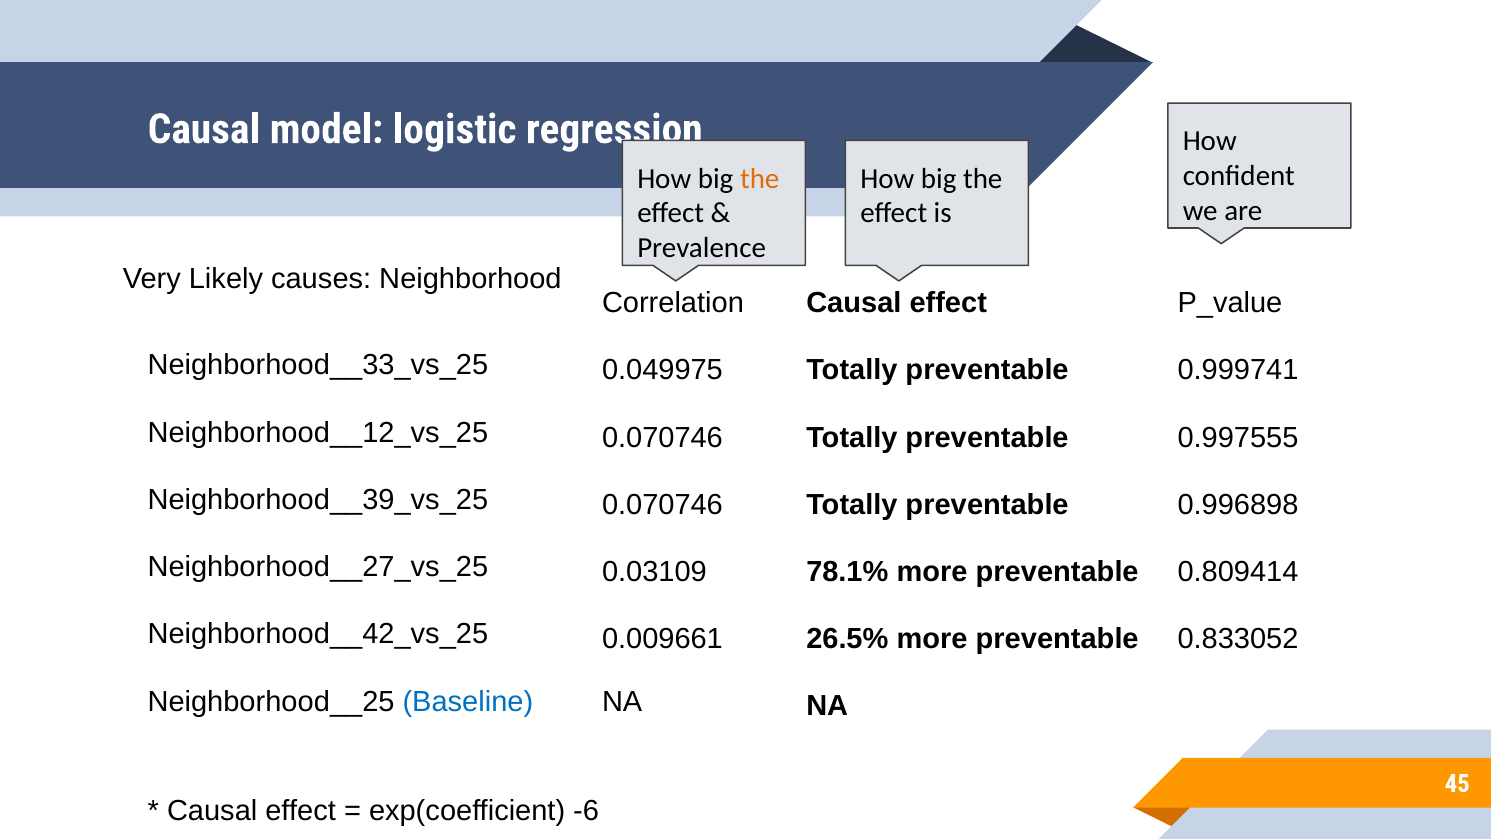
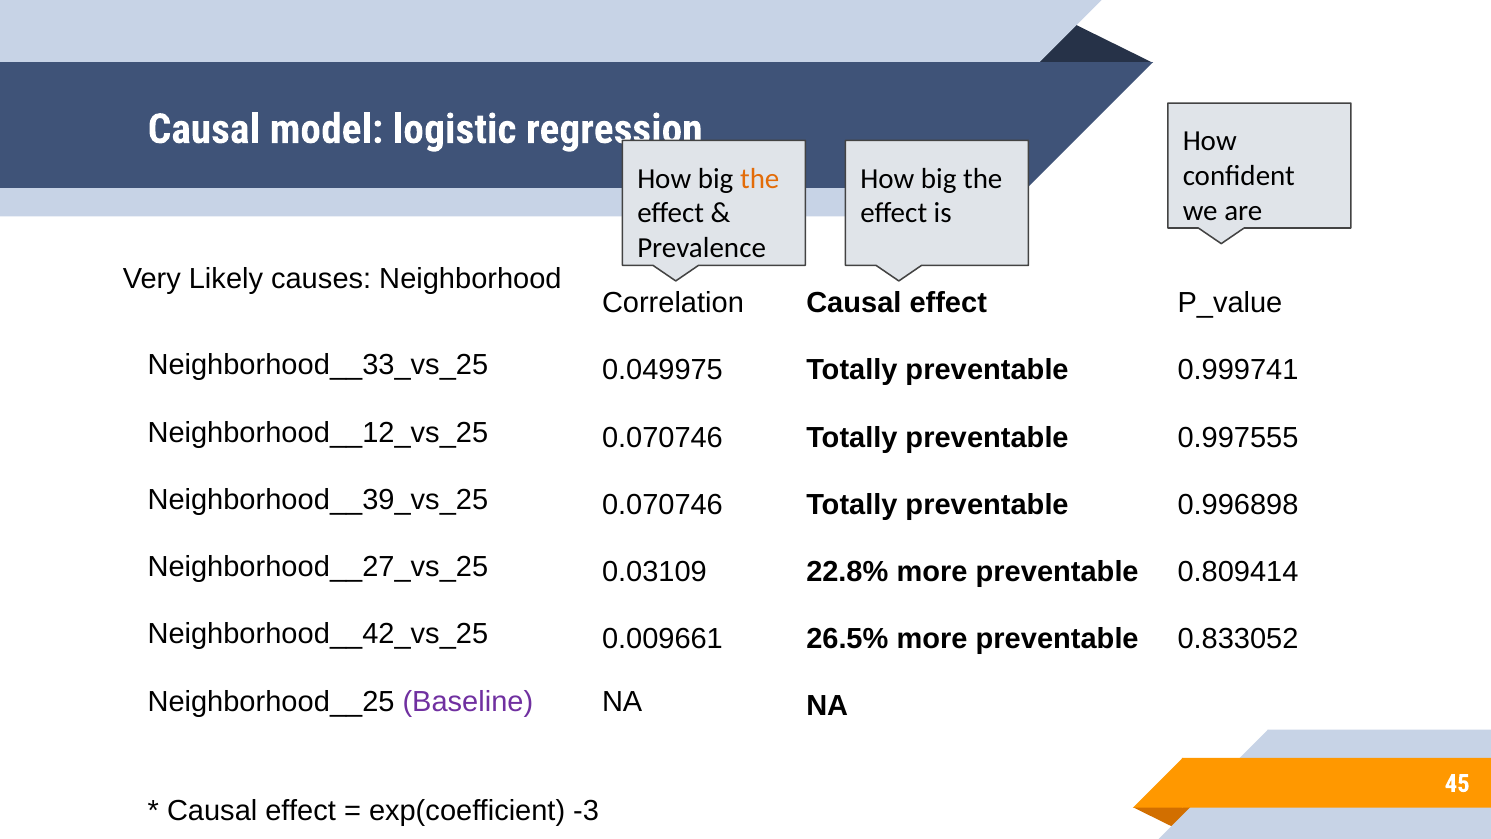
78.1%: 78.1% -> 22.8% (847, 572)
Baseline colour: blue -> purple (468, 701)
-6: -6 -> -3 (586, 810)
